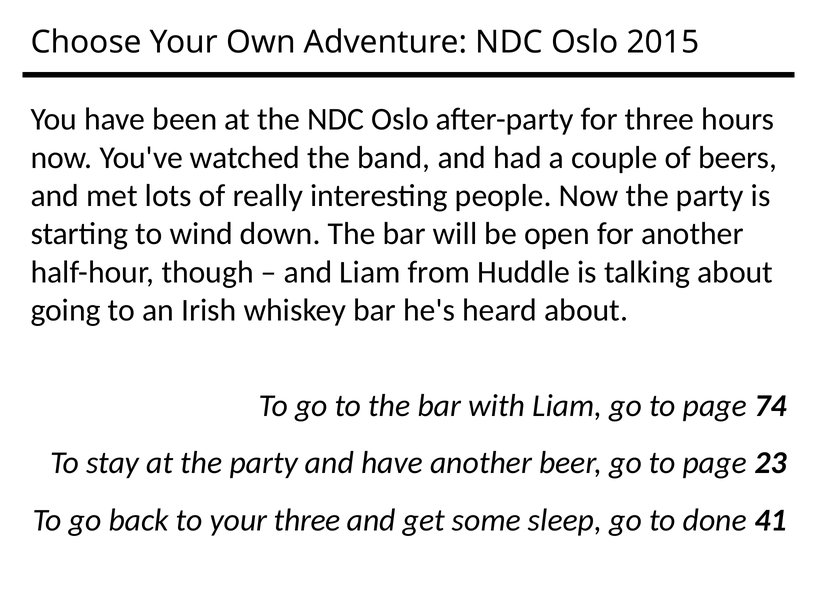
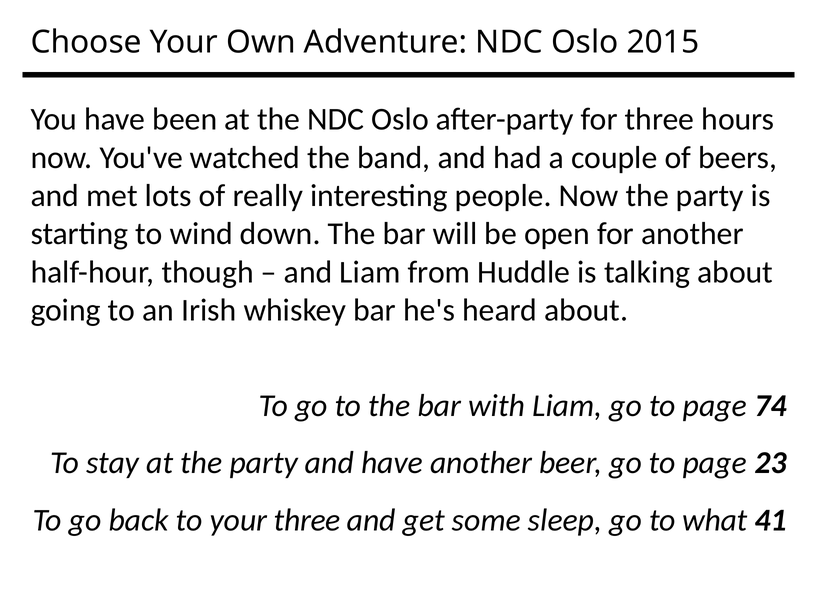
done: done -> what (715, 520)
